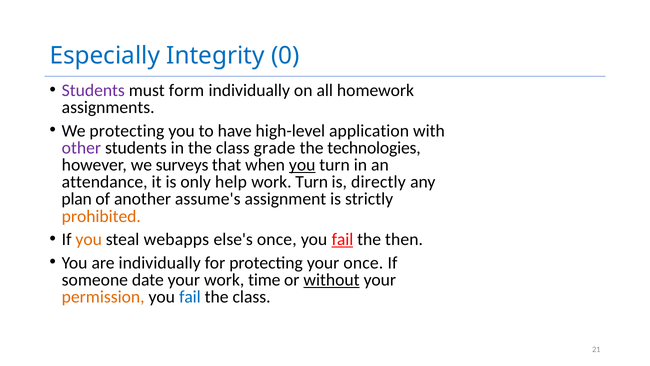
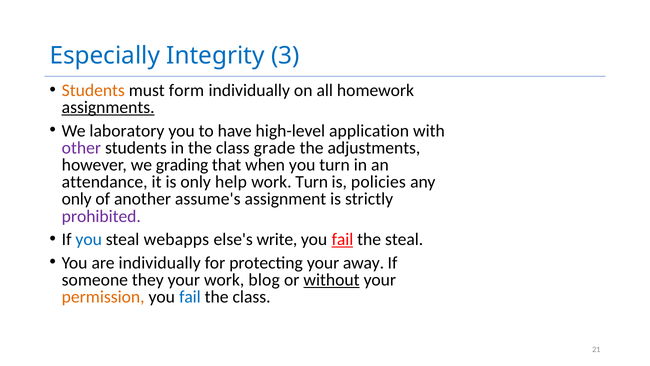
0: 0 -> 3 (285, 56)
Students colour: purple -> orange (93, 90)
assignments underline: none -> present (108, 107)
We protecting: protecting -> laboratory (127, 131)
technologies: technologies -> adjustments (374, 148)
surveys: surveys -> grading (182, 165)
you underline: present -> none (302, 165)
directly: directly -> policies (378, 182)
plan: plan -> only (77, 199)
prohibited colour: orange -> purple (101, 216)
you colour: orange -> blue (89, 239)
else's once: once -> write (277, 239)
the then: then -> steal (404, 239)
your once: once -> away (364, 262)
date: date -> they (148, 280)
time: time -> blog (264, 280)
